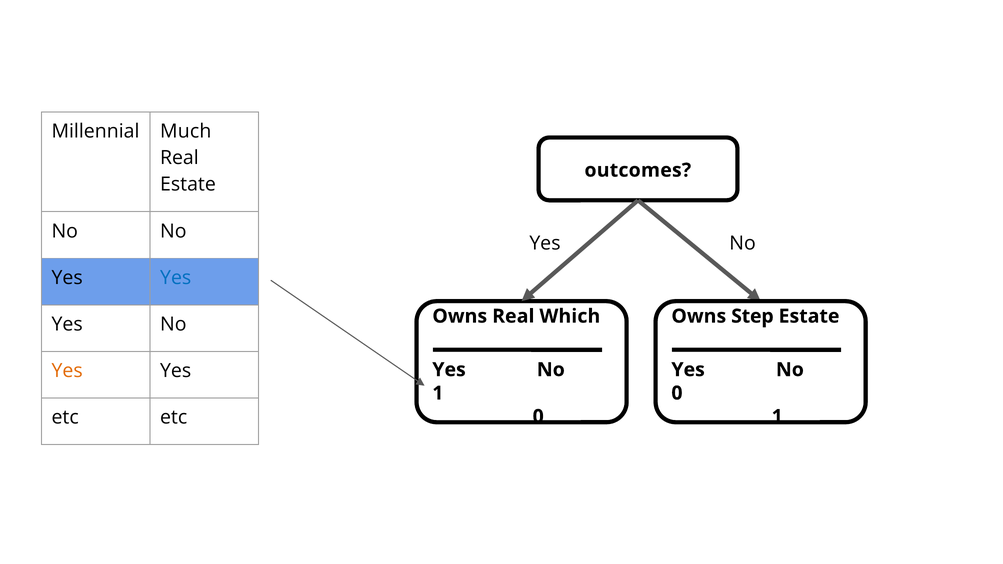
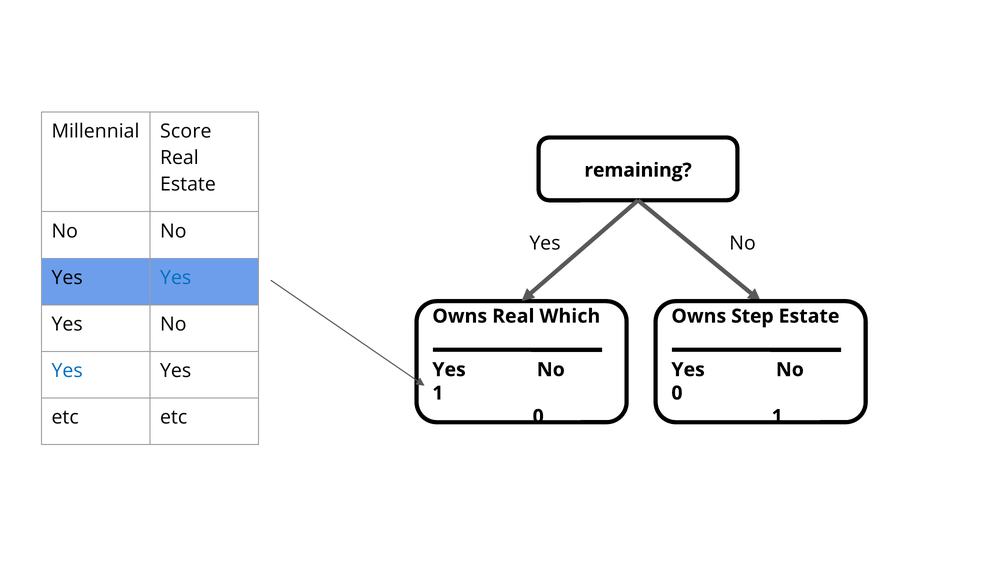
Much: Much -> Score (186, 131)
outcomes: outcomes -> remaining (638, 170)
Yes colour: orange -> blue (67, 371)
